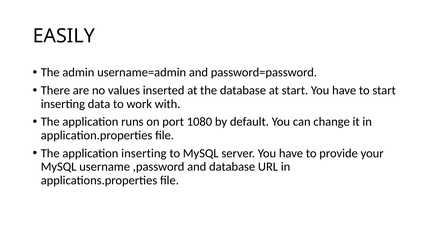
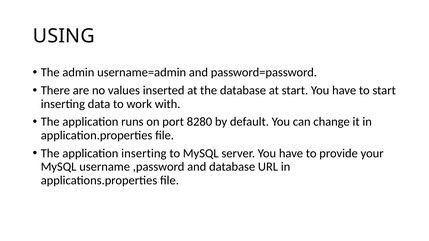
EASILY: EASILY -> USING (64, 36)
1080: 1080 -> 8280 (199, 122)
